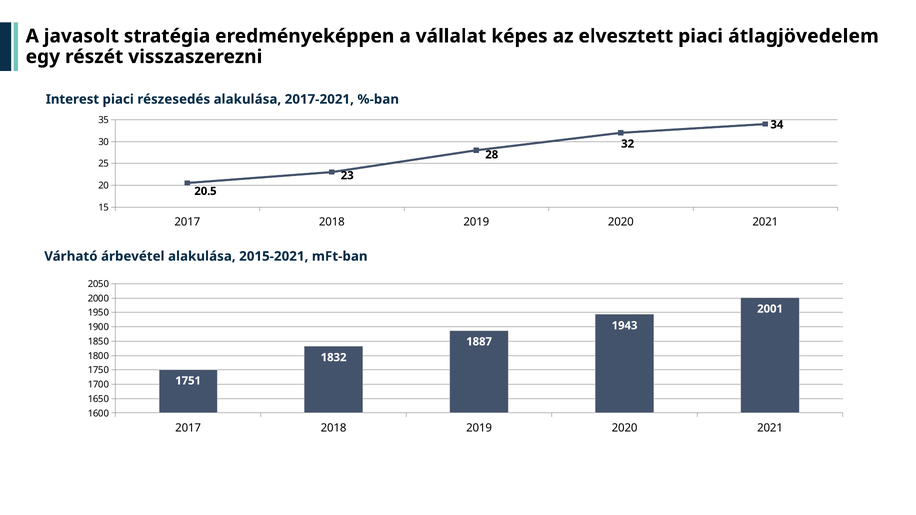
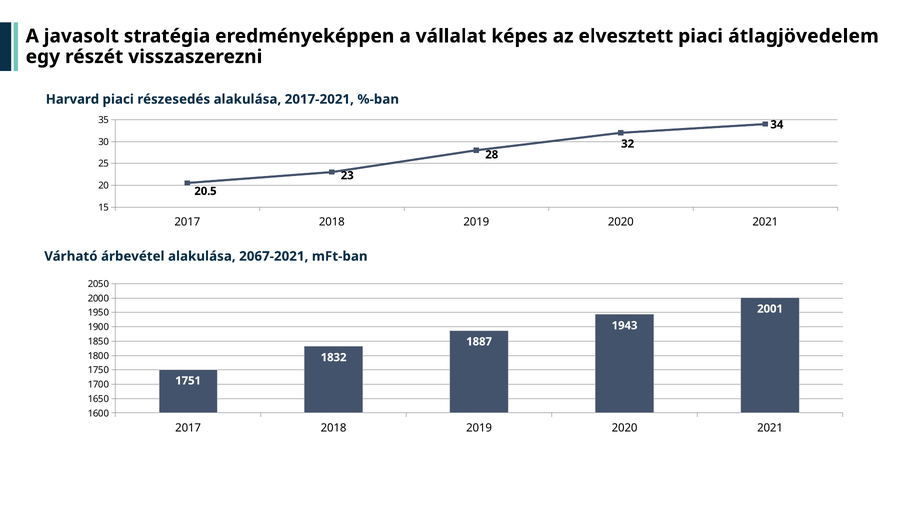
Interest: Interest -> Harvard (72, 99)
2015-2021: 2015-2021 -> 2067-2021 (274, 256)
